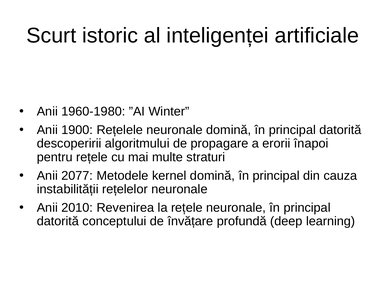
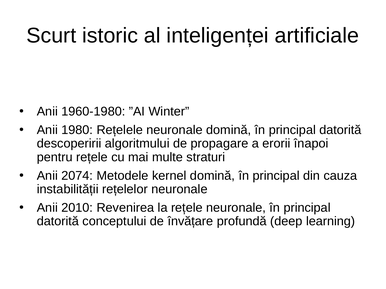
1900: 1900 -> 1980 (77, 130)
2077: 2077 -> 2074 (77, 176)
